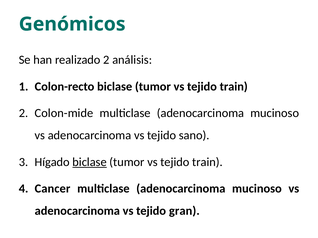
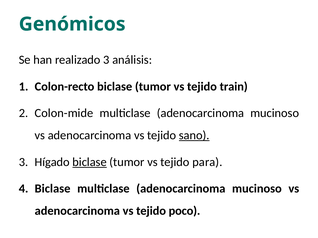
realizado 2: 2 -> 3 (106, 60)
sano underline: none -> present (194, 136)
train: train -> para (207, 162)
4 Cancer: Cancer -> Biclase (53, 189)
gran: gran -> poco (184, 211)
